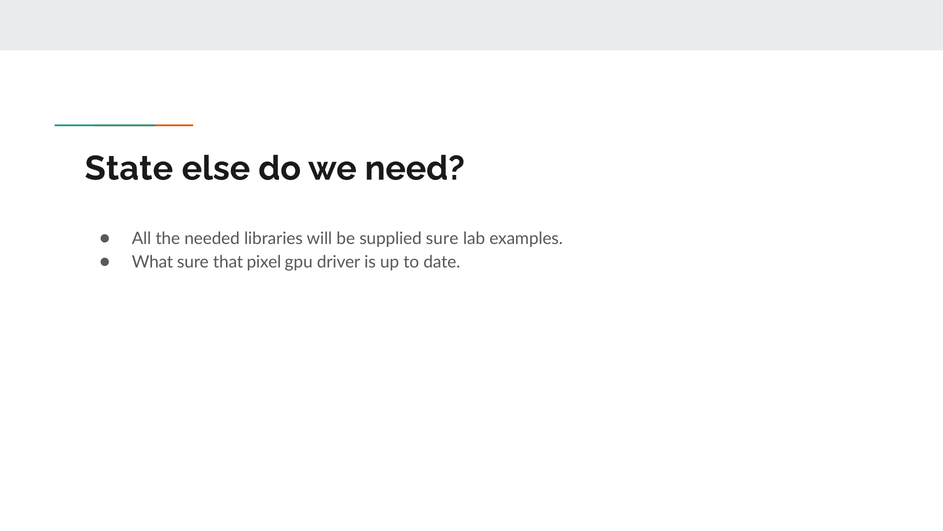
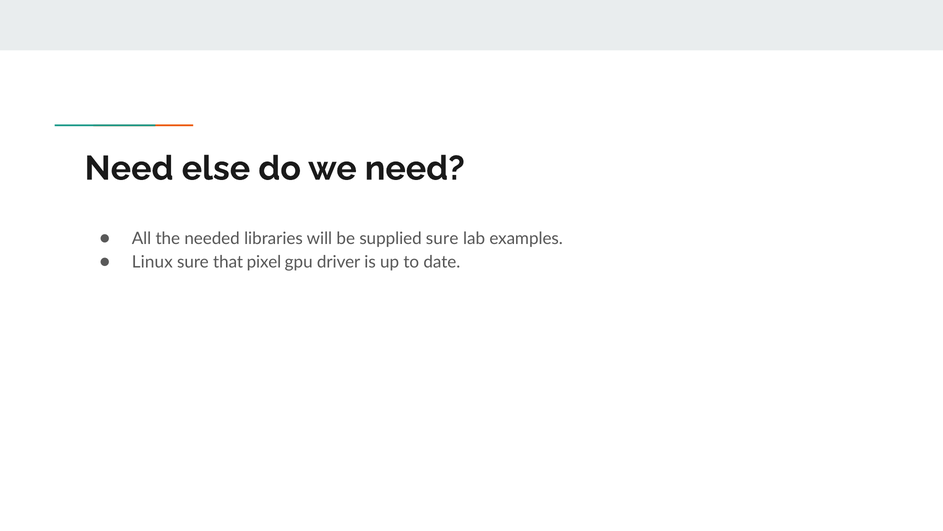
State: State -> Need (129, 168)
What: What -> Linux (152, 262)
